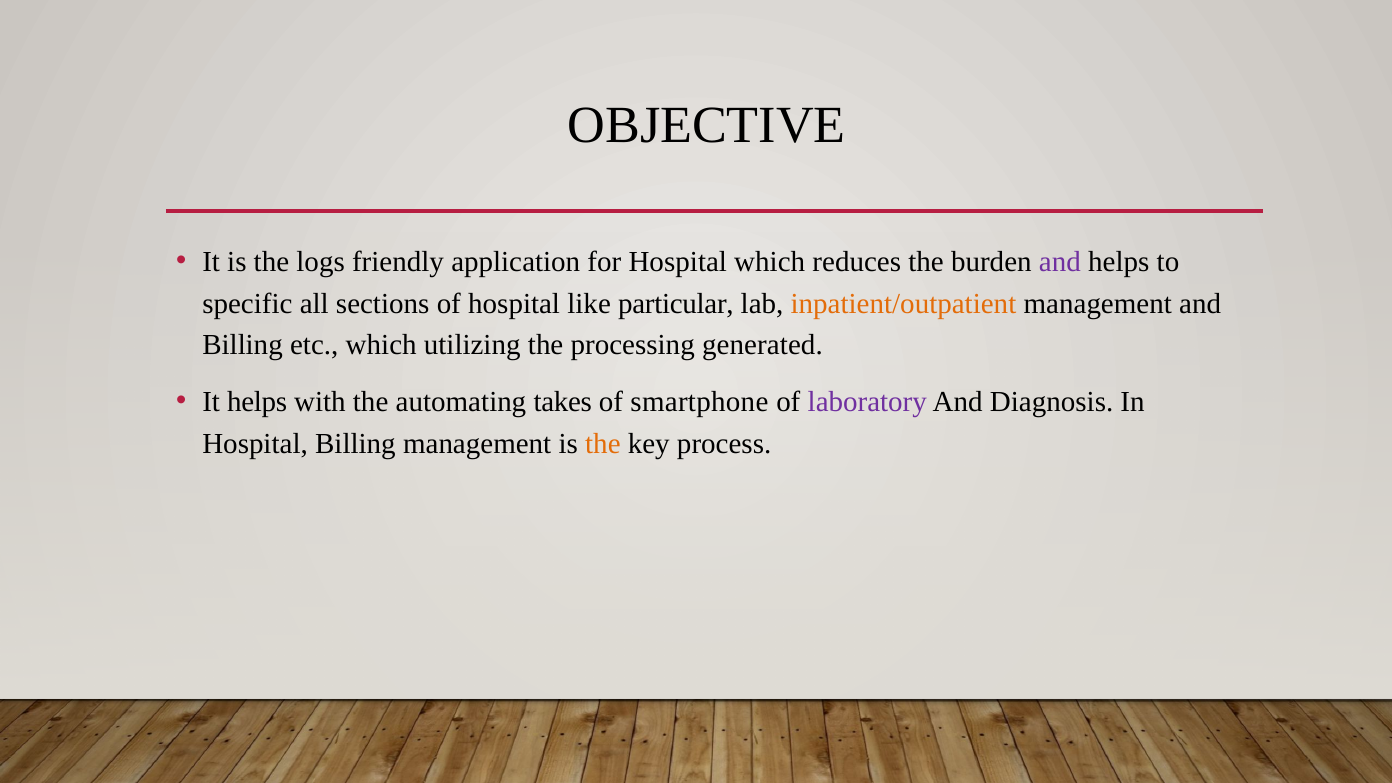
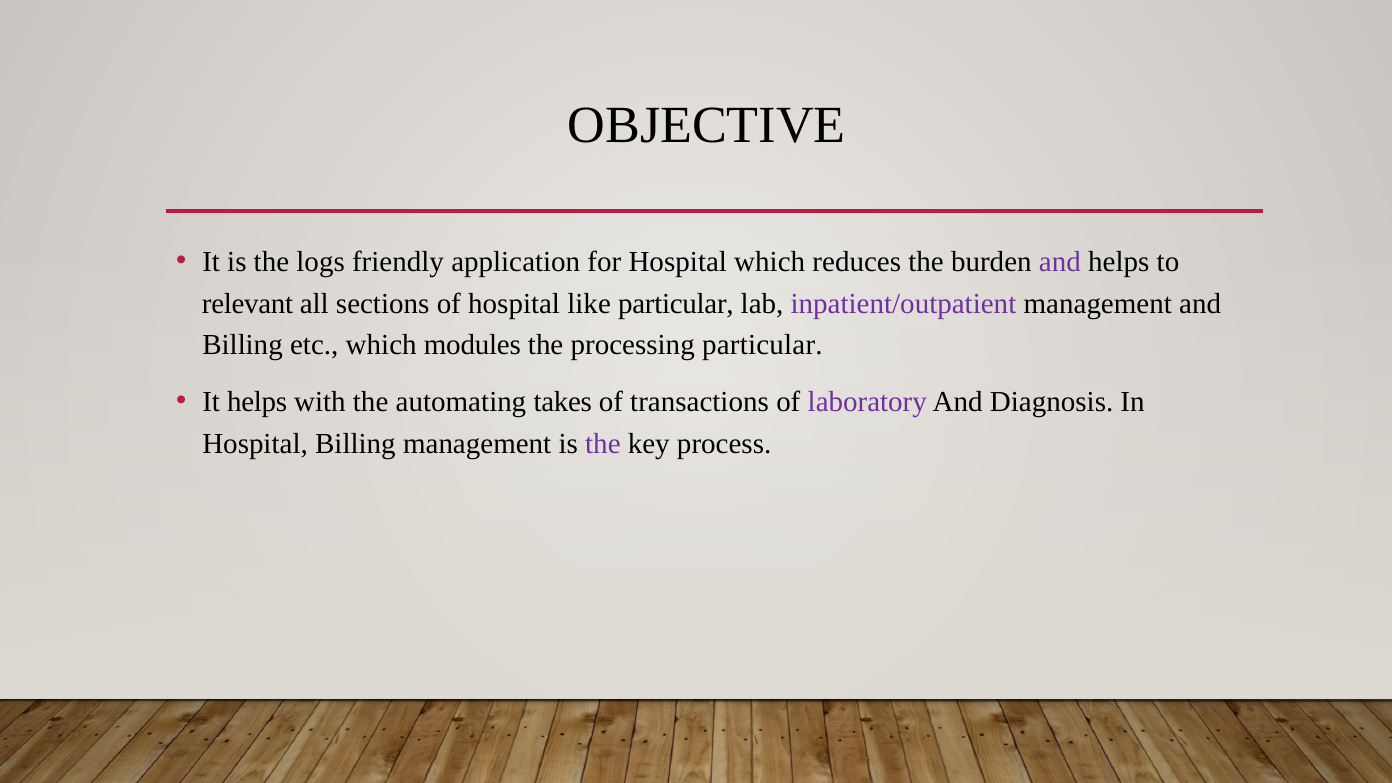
specific: specific -> relevant (248, 304)
inpatient/outpatient colour: orange -> purple (903, 304)
utilizing: utilizing -> modules (472, 345)
processing generated: generated -> particular (762, 345)
smartphone: smartphone -> transactions (700, 402)
the colour: orange -> purple (603, 443)
